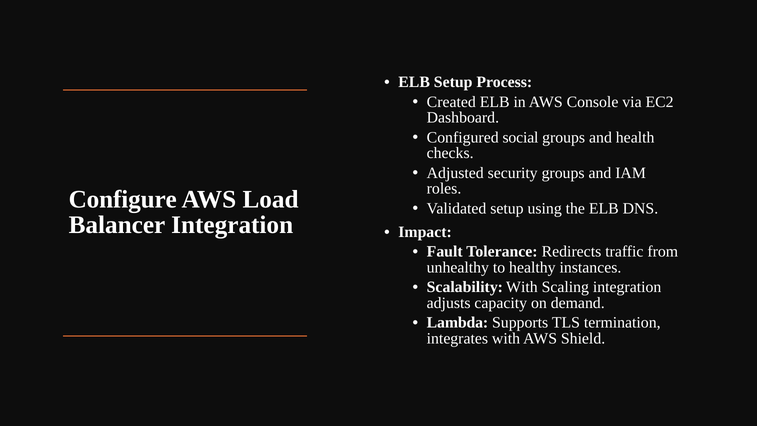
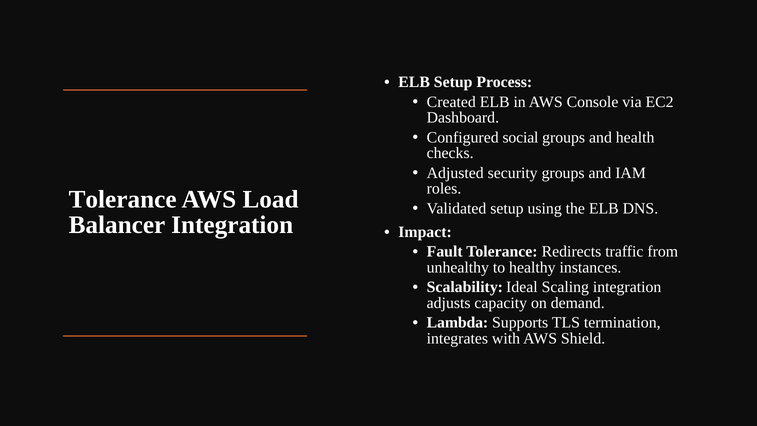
Configure: Configure -> Tolerance (123, 200)
Scalability With: With -> Ideal (522, 287)
